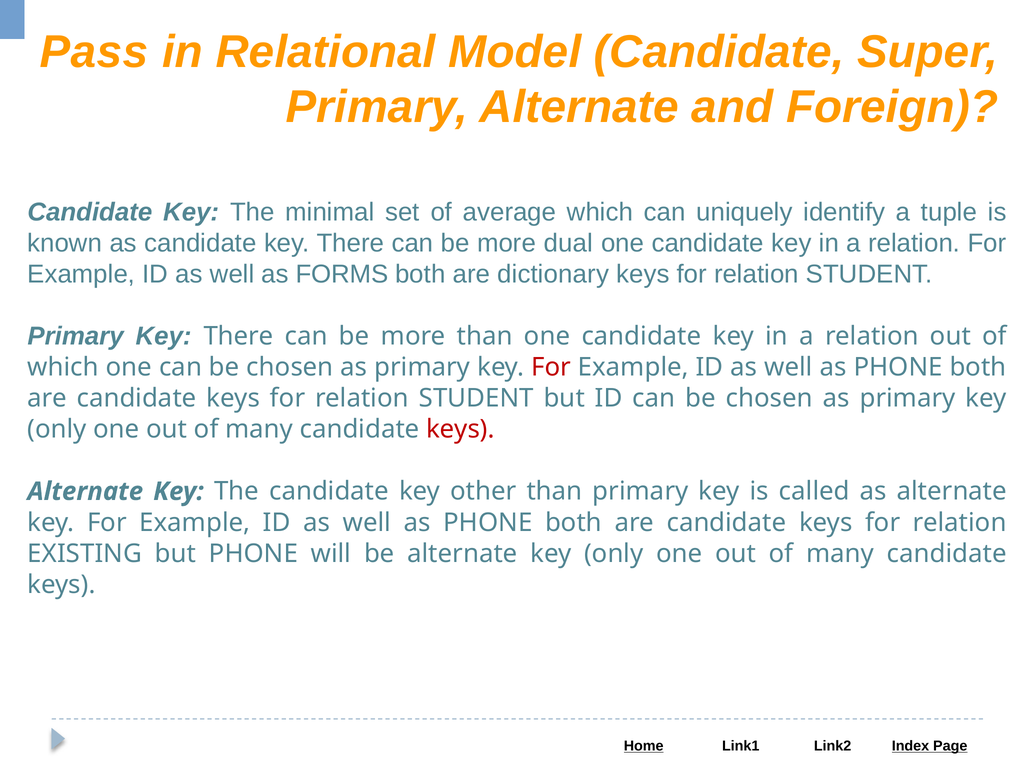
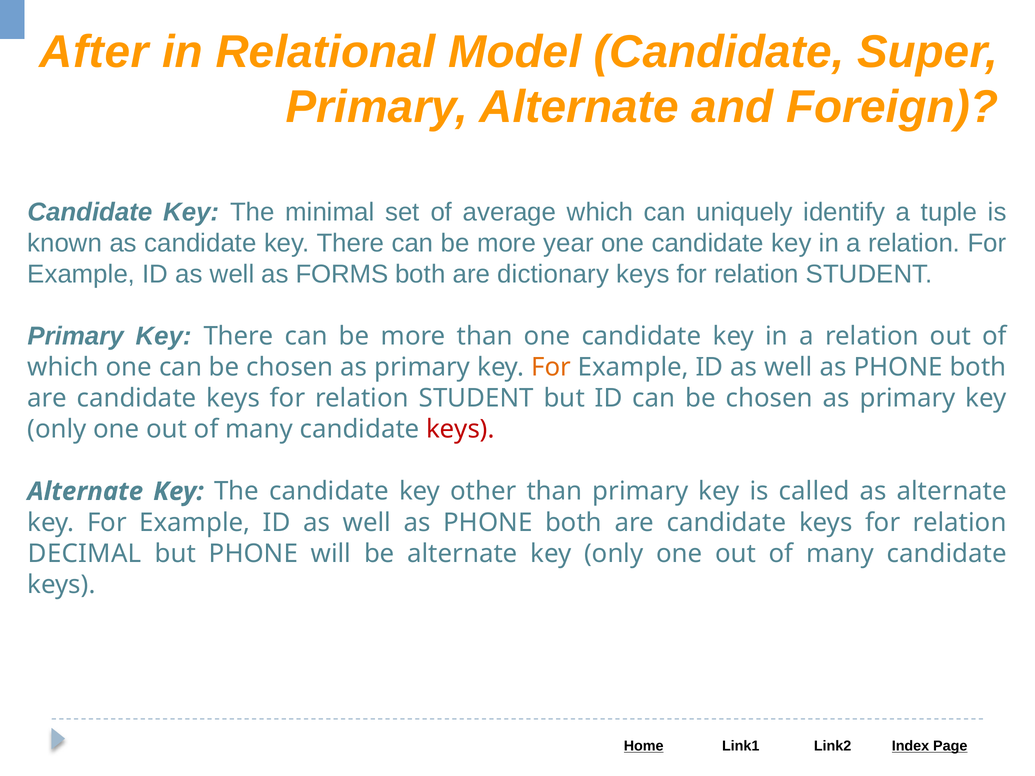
Pass: Pass -> After (94, 52)
dual: dual -> year (569, 243)
For colour: red -> orange (551, 367)
EXISTING: EXISTING -> DECIMAL (85, 554)
